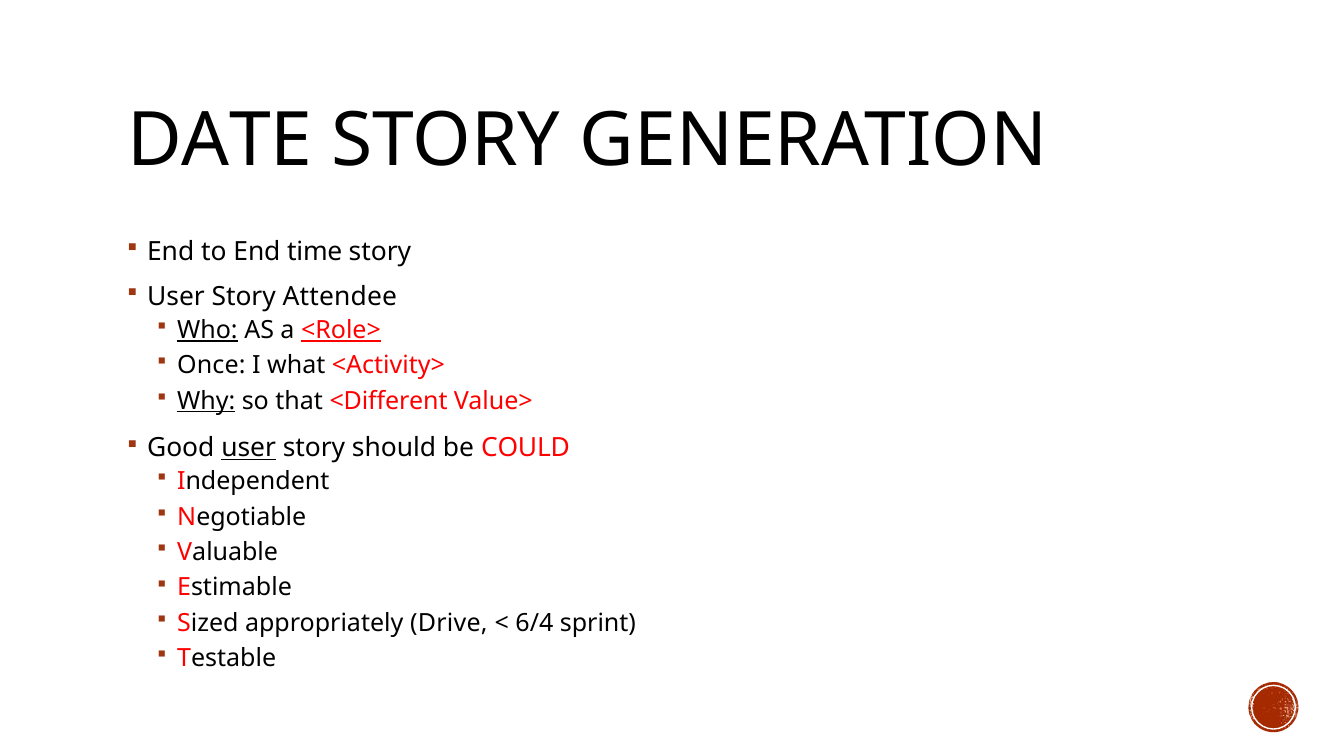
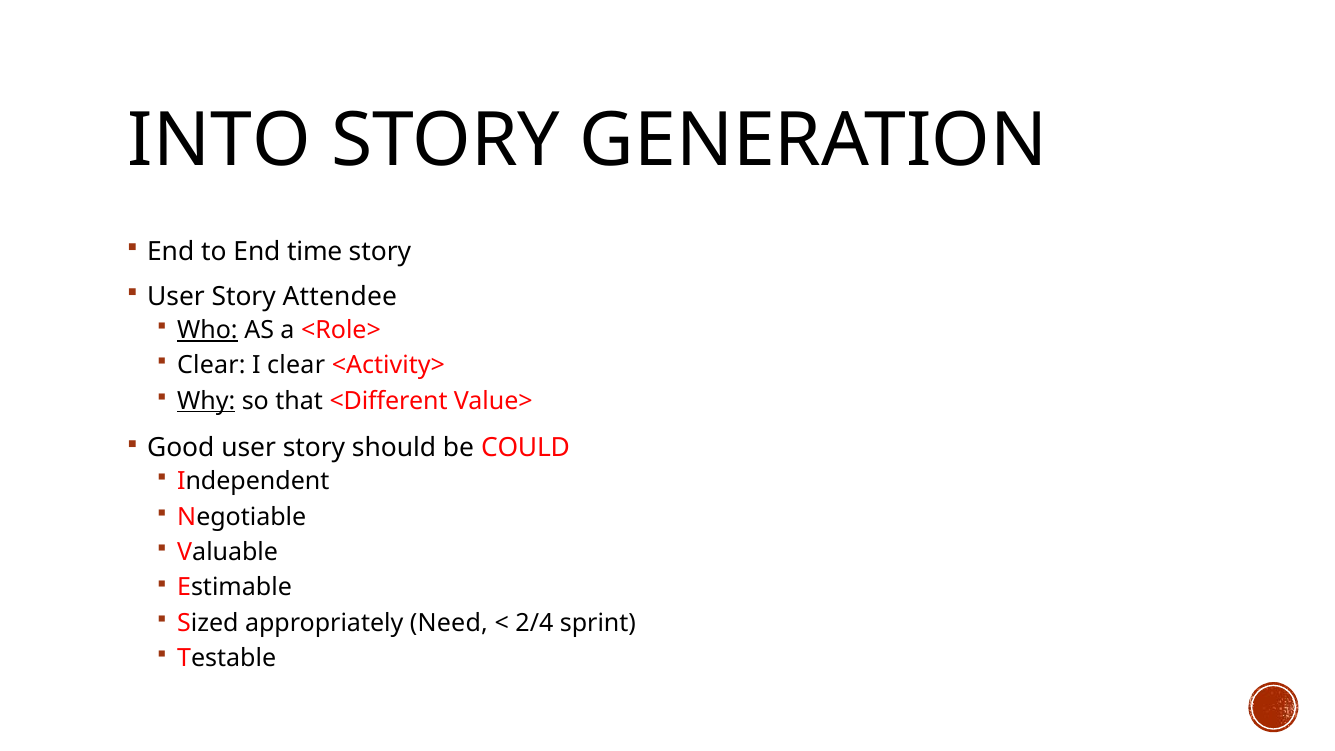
DATE: DATE -> INTO (219, 141)
<Role> underline: present -> none (341, 330)
Once: Once -> Clear (211, 365)
I what: what -> clear (296, 365)
user underline: present -> none (249, 448)
Drive: Drive -> Need (449, 623)
6/4: 6/4 -> 2/4 (534, 623)
